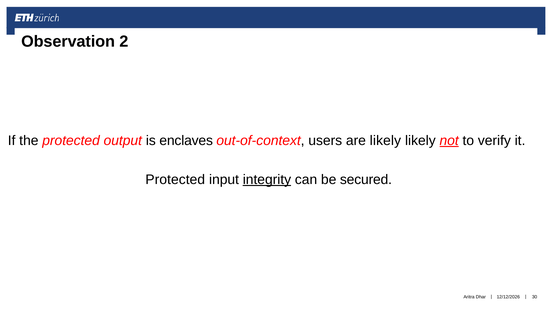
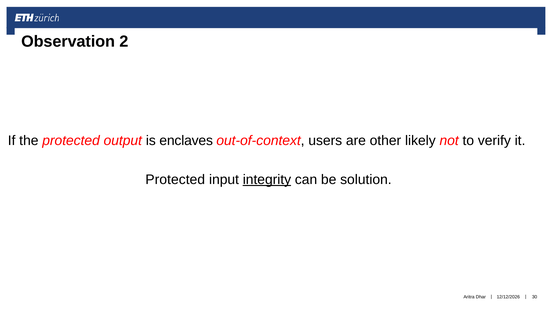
are likely: likely -> other (385, 140)
not underline: present -> none (449, 140)
secured: secured -> solution (366, 179)
